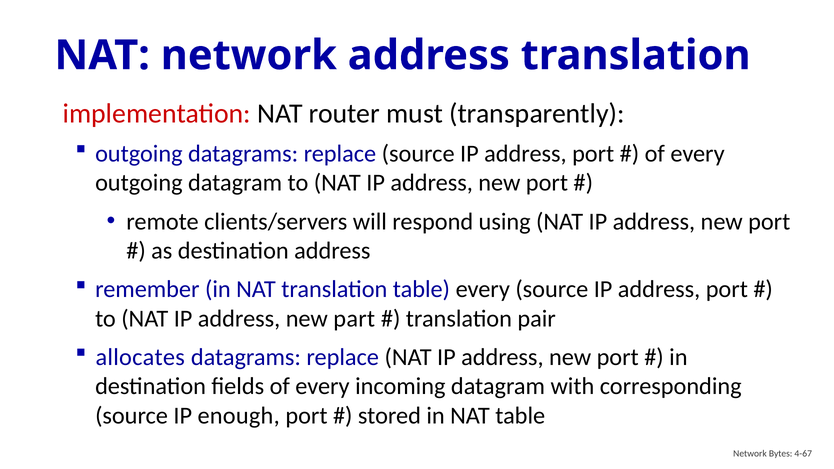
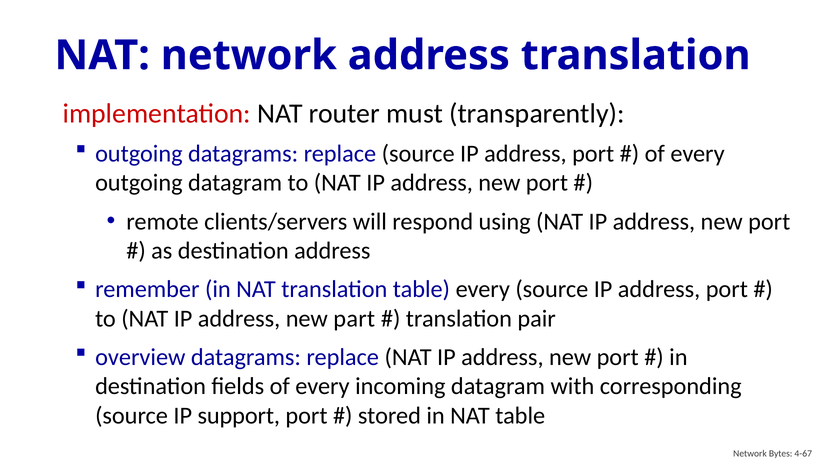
allocates: allocates -> overview (140, 357)
enough: enough -> support (239, 416)
